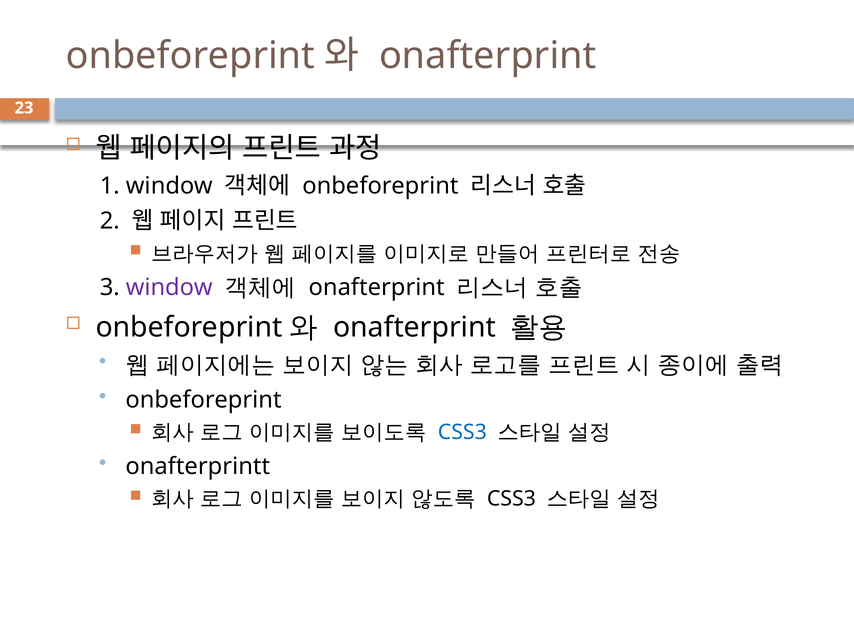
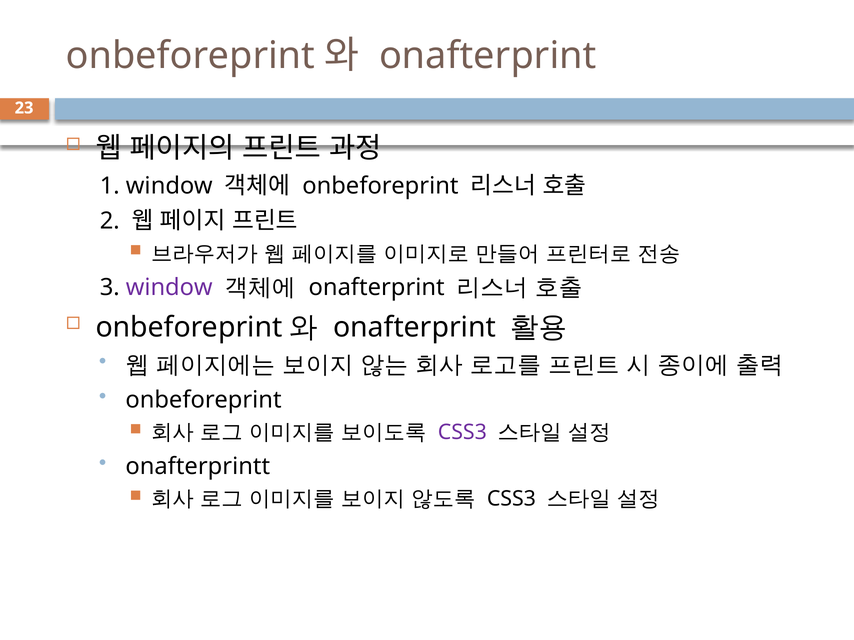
CSS3 colour: blue -> purple (462, 433)
